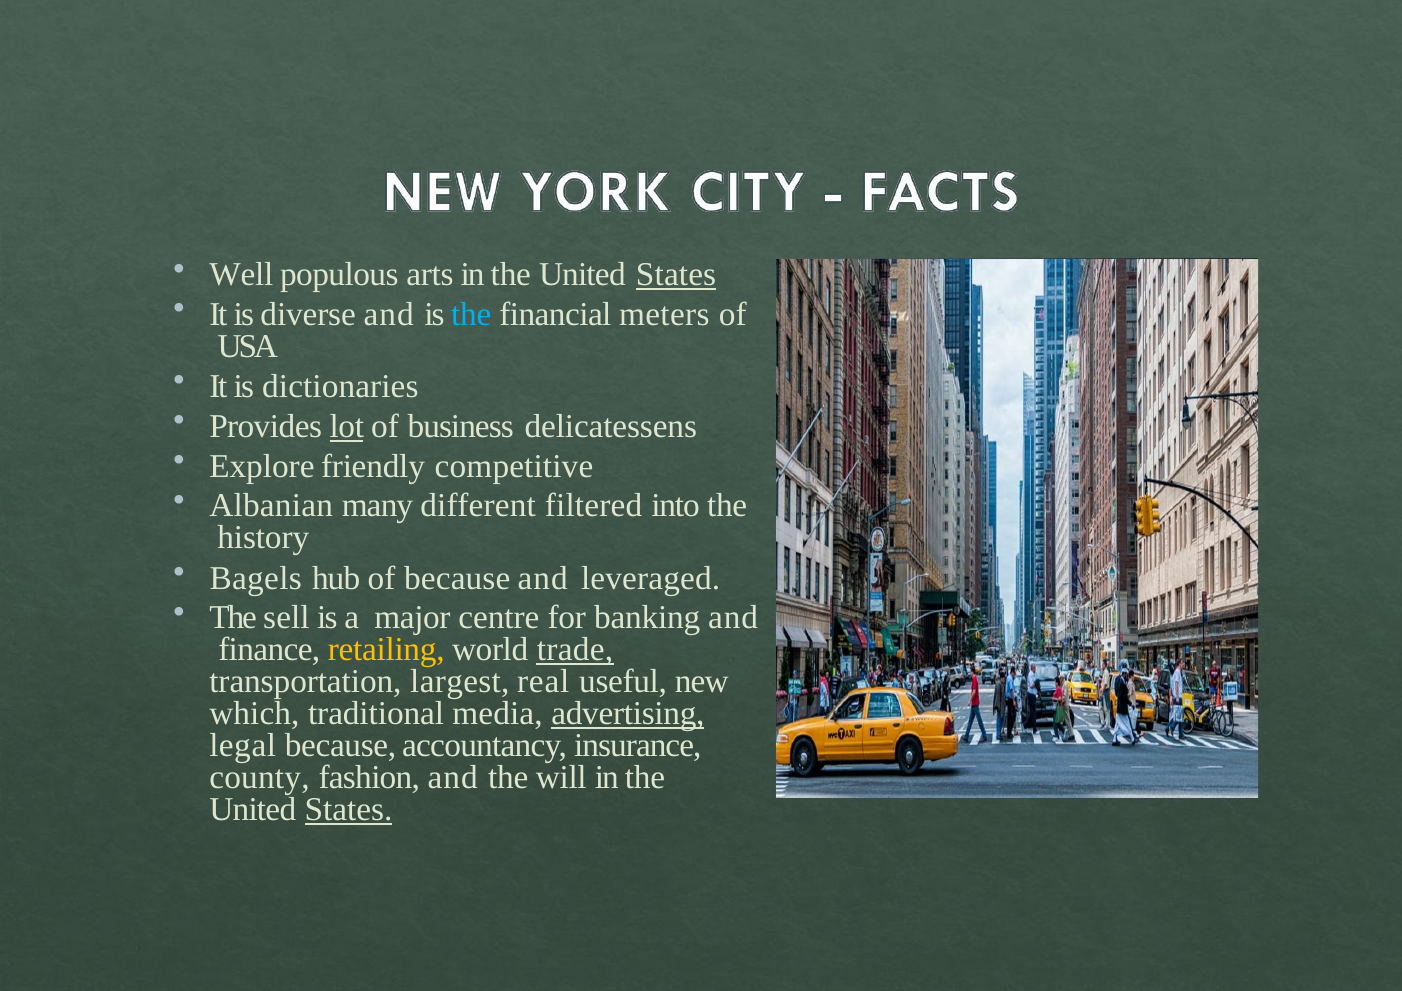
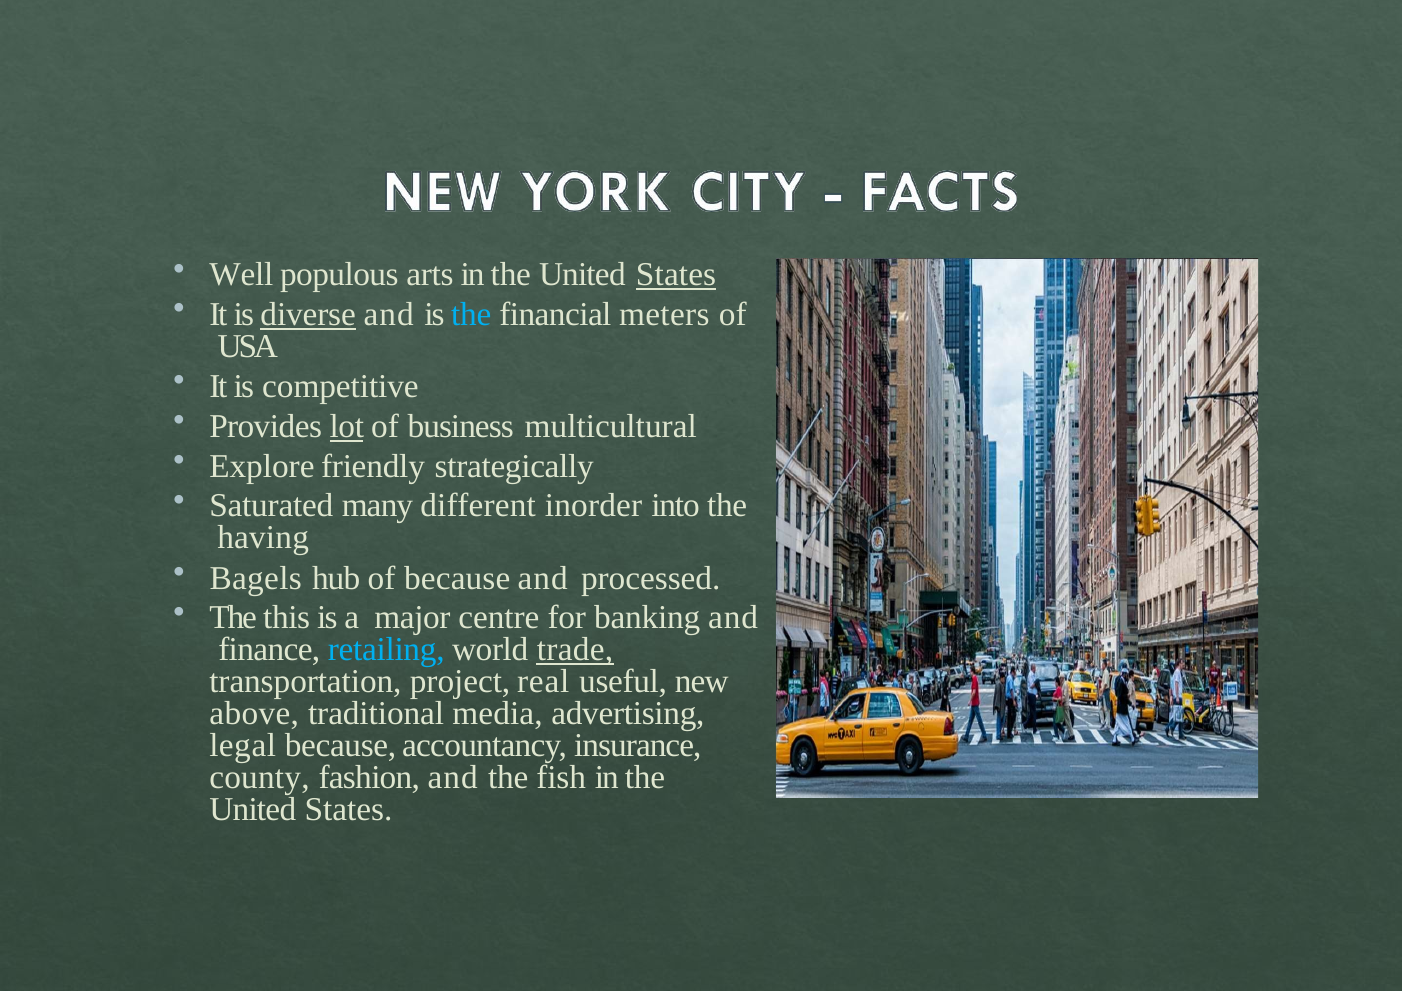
diverse underline: none -> present (308, 314)
dictionaries: dictionaries -> competitive (340, 387)
delicatessens: delicatessens -> multicultural (611, 427)
competitive: competitive -> strategically (514, 467)
Albanian: Albanian -> Saturated (271, 506)
filtered: filtered -> inorder (594, 506)
history: history -> having (263, 538)
leveraged: leveraged -> processed (651, 578)
sell: sell -> this (287, 618)
retailing colour: yellow -> light blue (386, 650)
largest: largest -> project (460, 682)
which: which -> above (254, 714)
advertising underline: present -> none (628, 714)
will: will -> fish (561, 778)
States underline: present -> none (349, 810)
